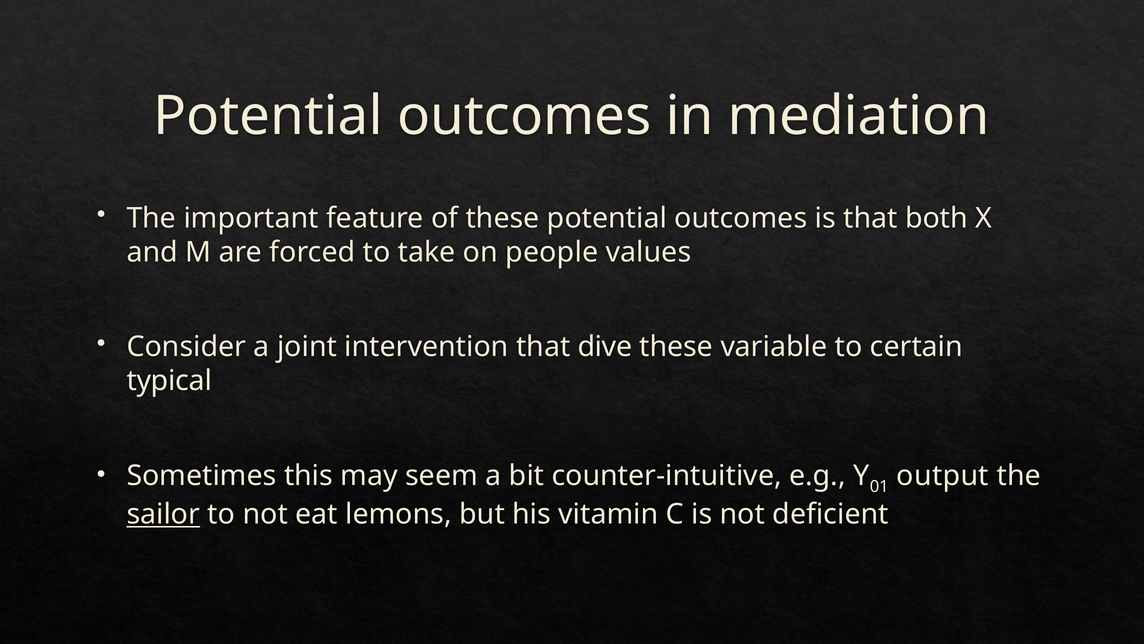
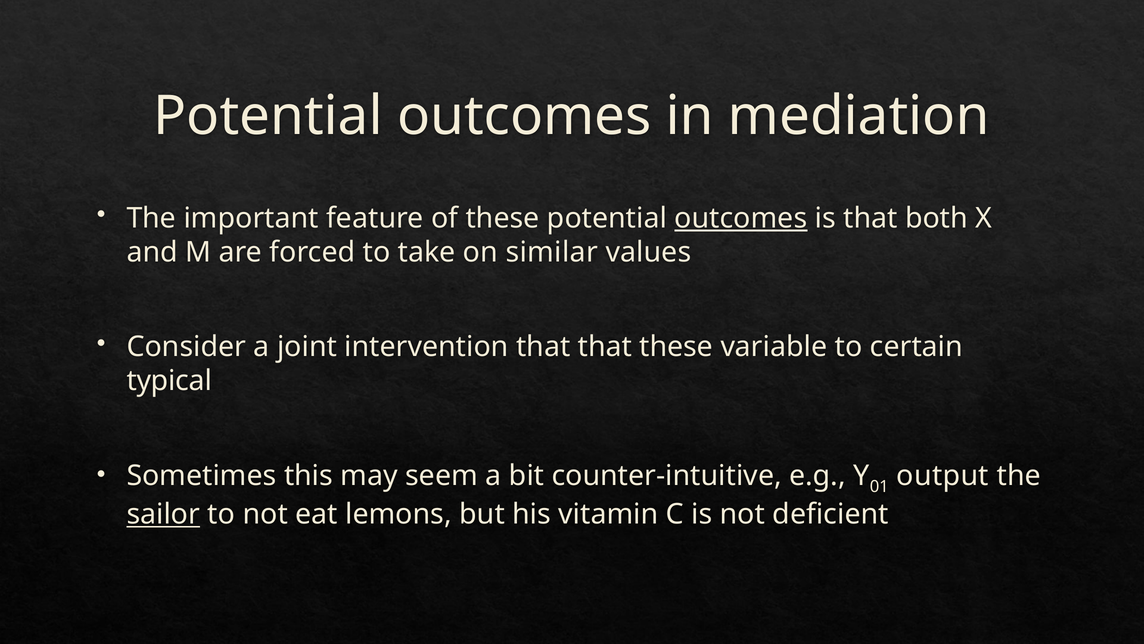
outcomes underline: none -> present (741, 218)
people: people -> similar (552, 252)
that dive: dive -> that (605, 347)
